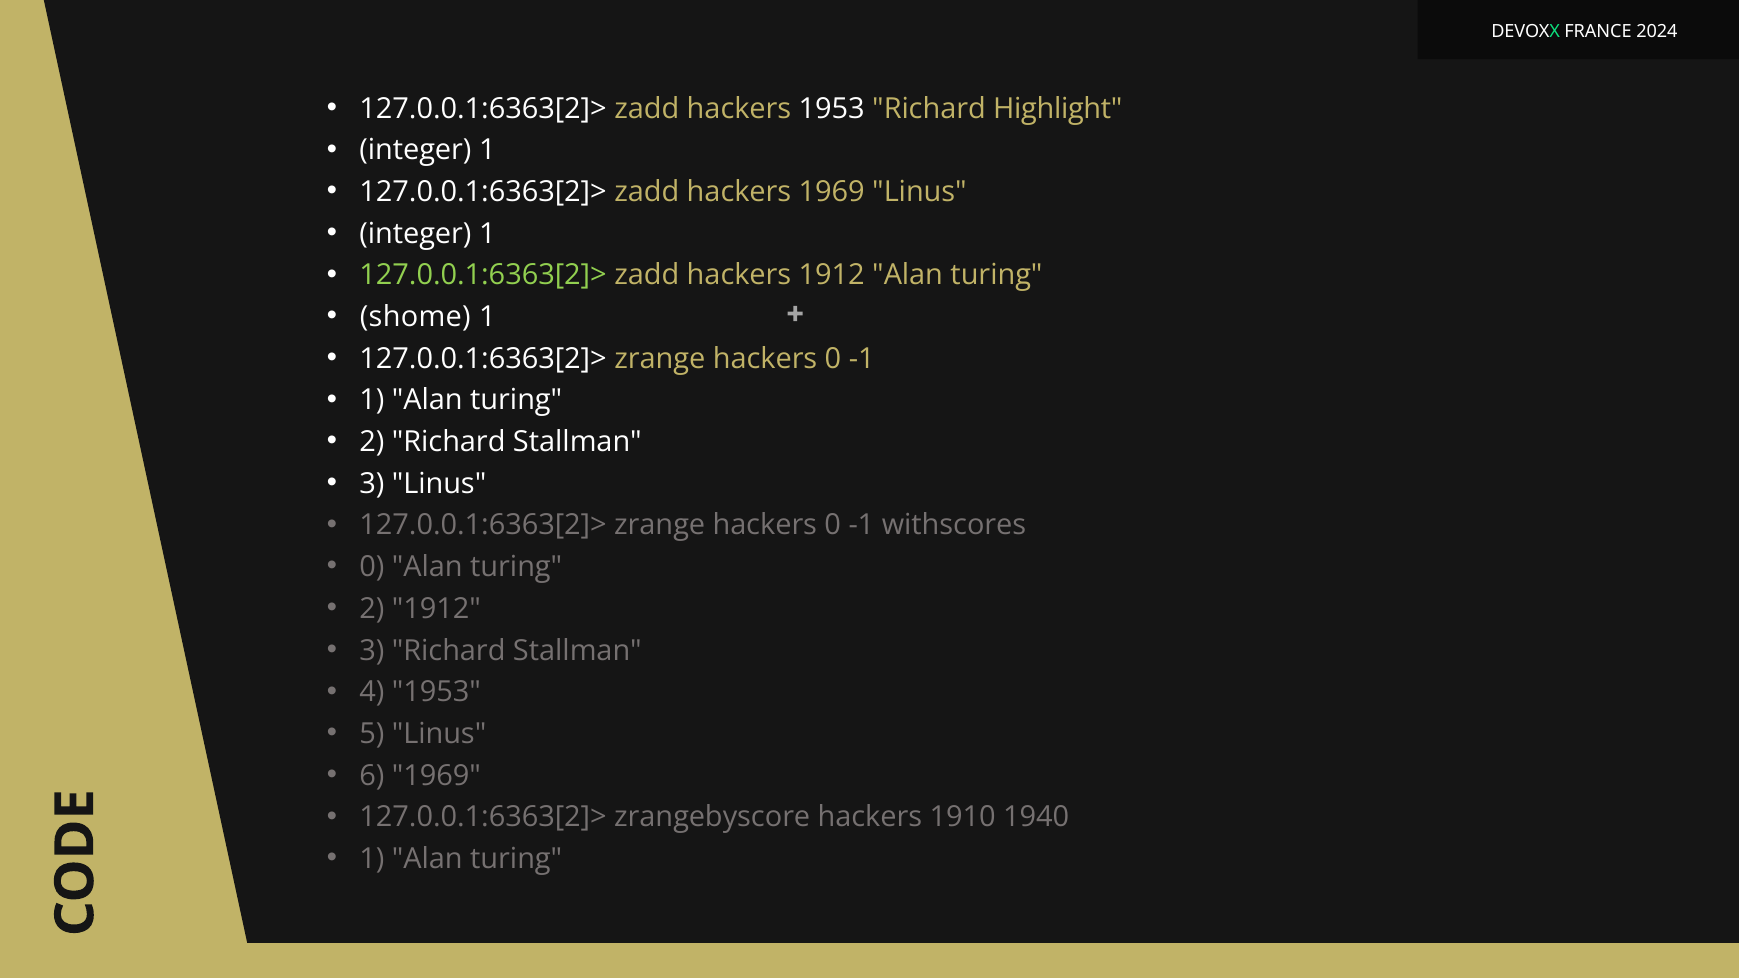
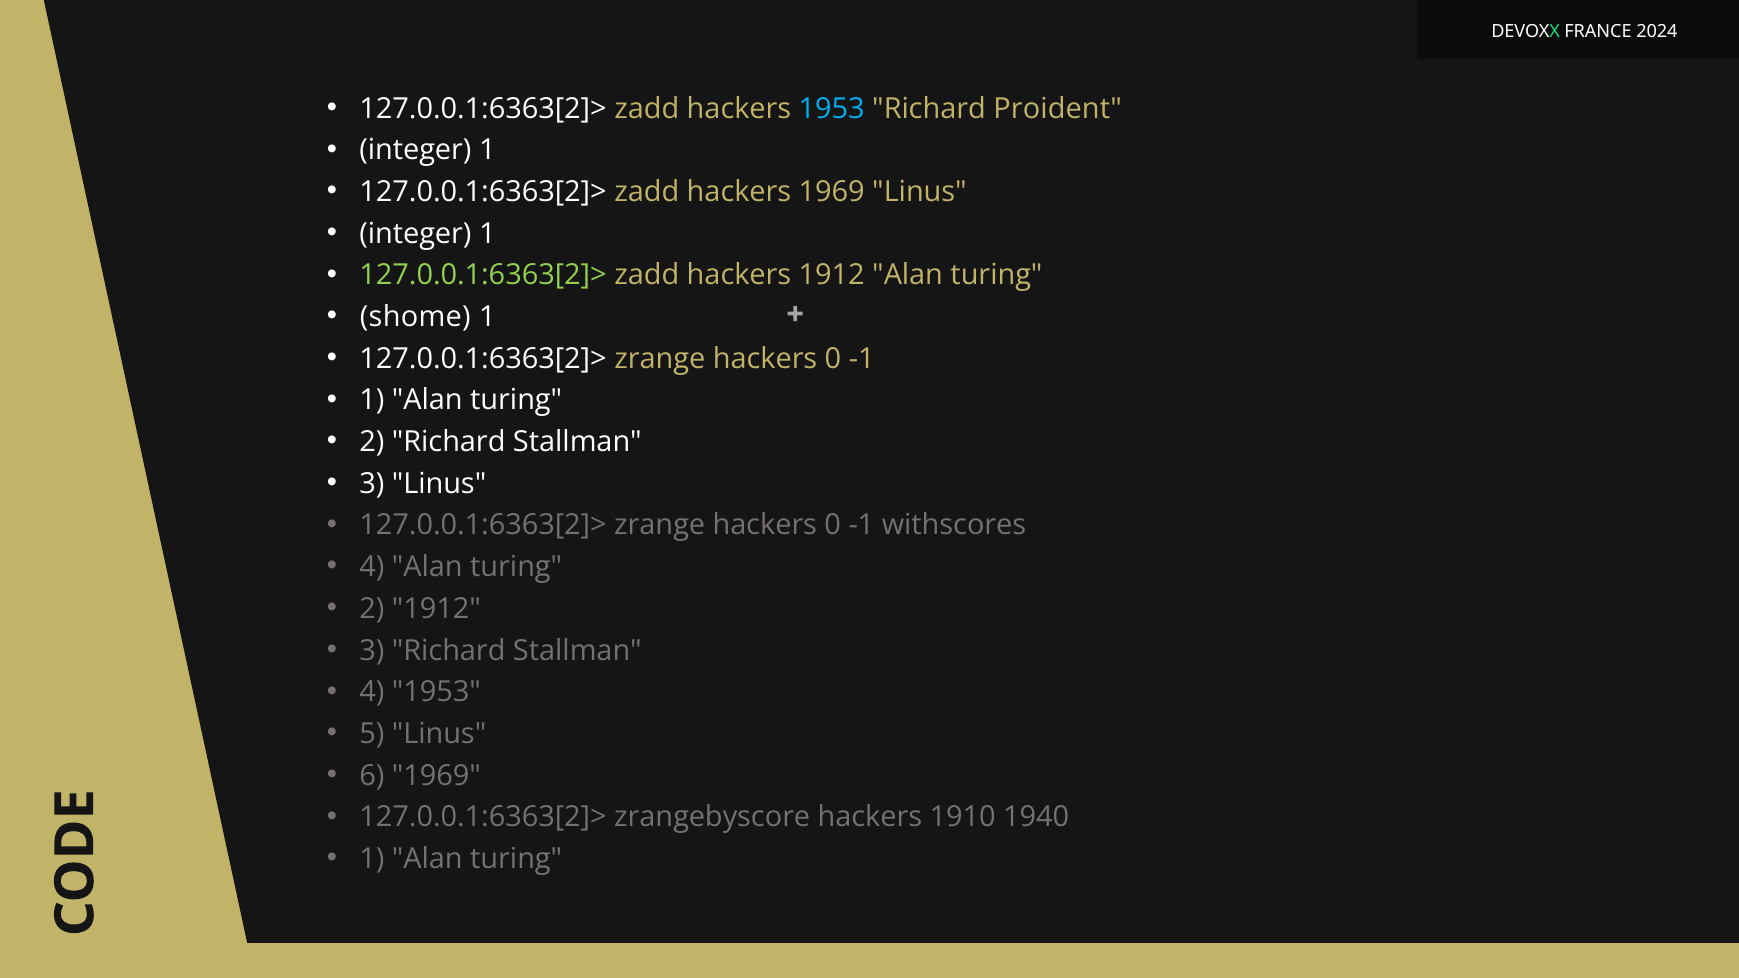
1953 colour: white -> light blue (832, 109)
Highlight: Highlight -> Proident (1058, 109)
0: 0 -> 4 (372, 567)
